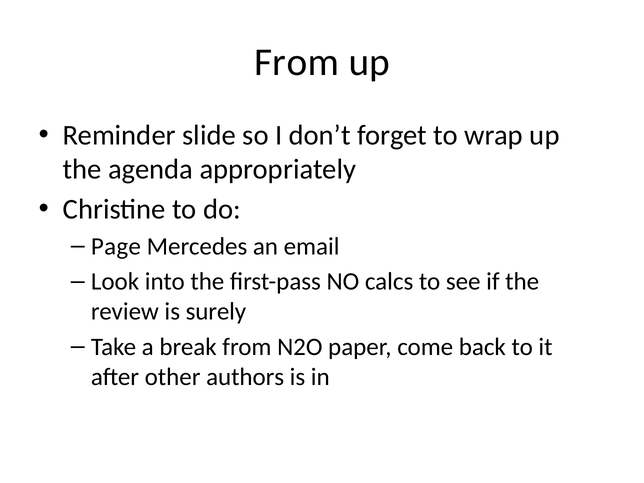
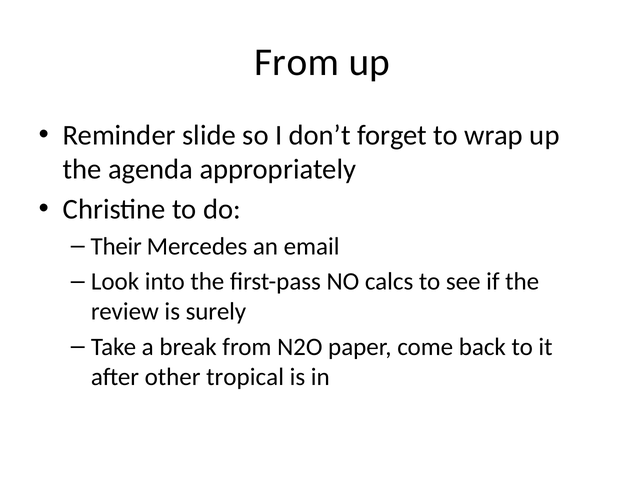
Page: Page -> Their (116, 247)
authors: authors -> tropical (245, 377)
